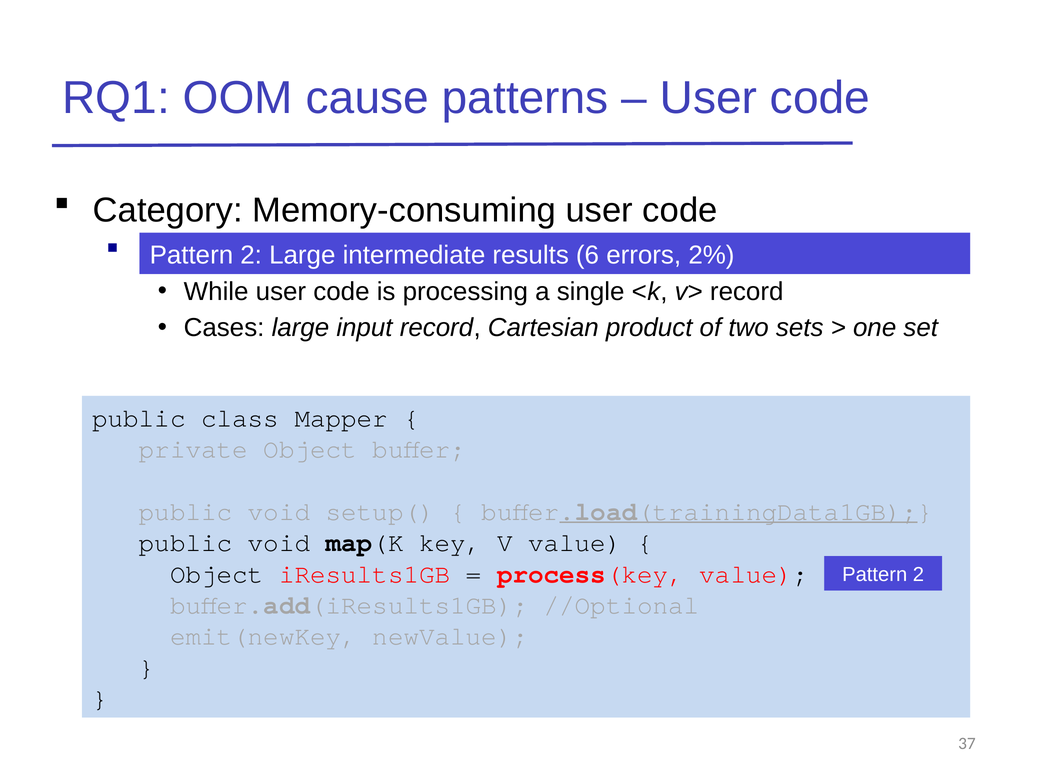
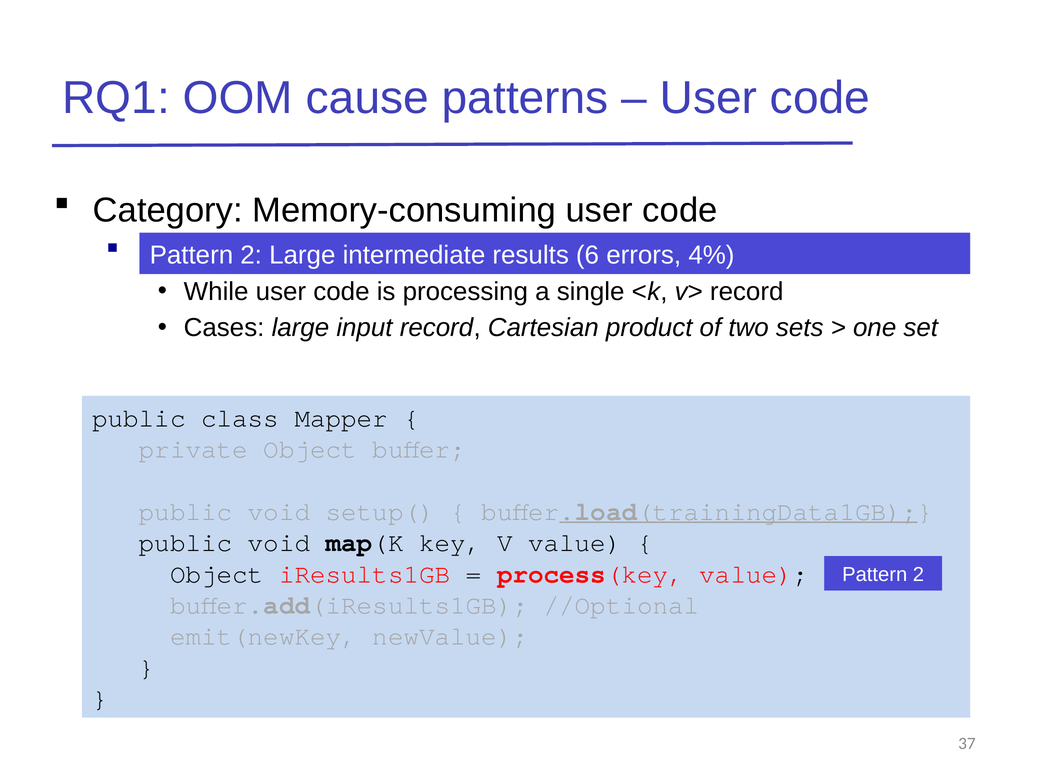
2%: 2% -> 4% (711, 255)
